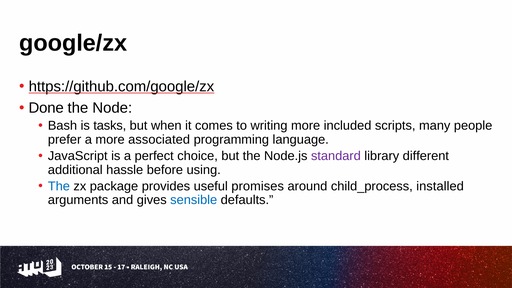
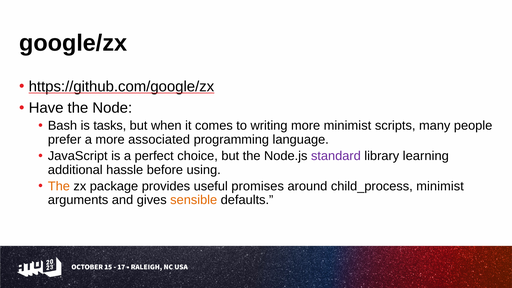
Done: Done -> Have (46, 108)
more included: included -> minimist (348, 126)
different: different -> learning (426, 156)
The colour: blue -> orange (59, 186)
child_process installed: installed -> minimist (440, 186)
sensible colour: blue -> orange (194, 200)
